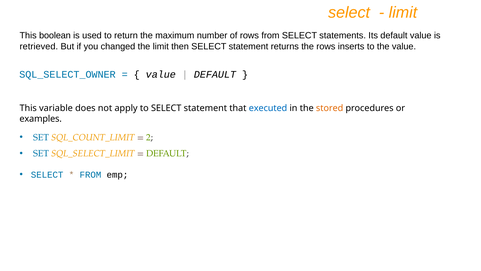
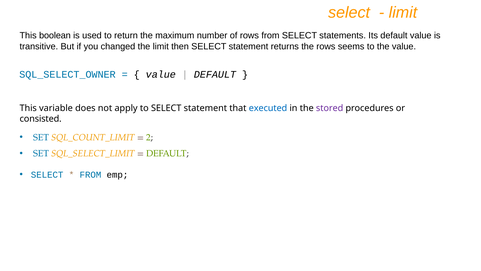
retrieved: retrieved -> transitive (39, 46)
inserts: inserts -> seems (351, 46)
stored colour: orange -> purple (330, 108)
examples: examples -> consisted (41, 119)
